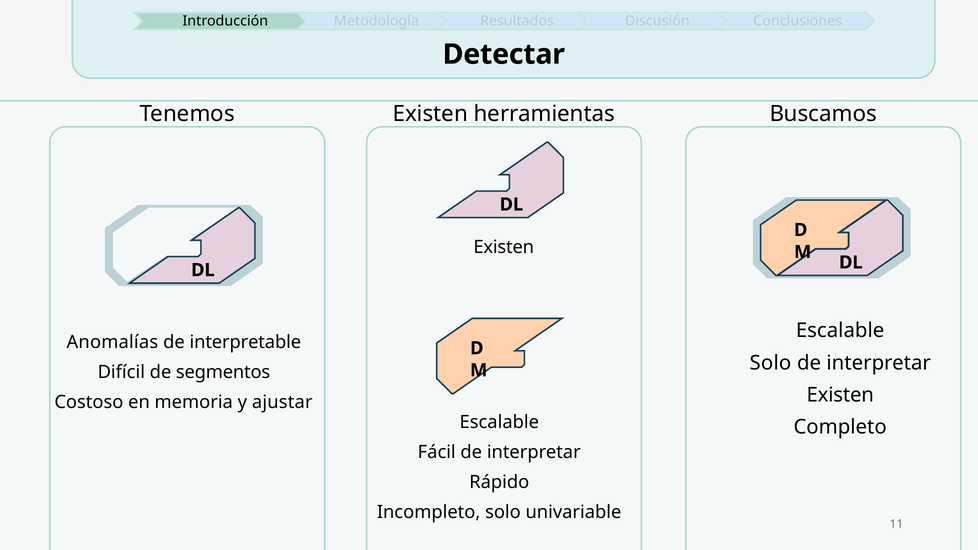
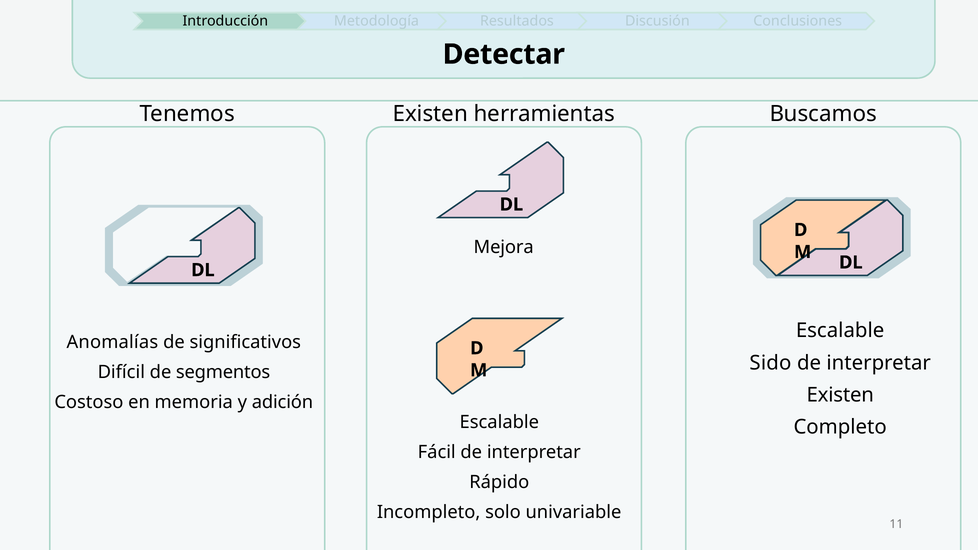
Existen: Existen -> Mejora (504, 247)
interpretable: interpretable -> significativos (245, 342)
Solo: Solo -> Sido (770, 363)
ajustar: ajustar -> adición (282, 402)
